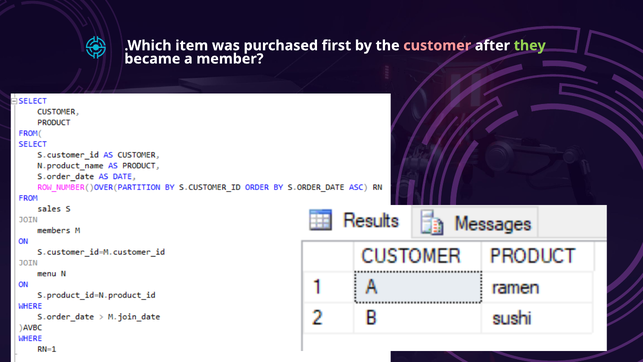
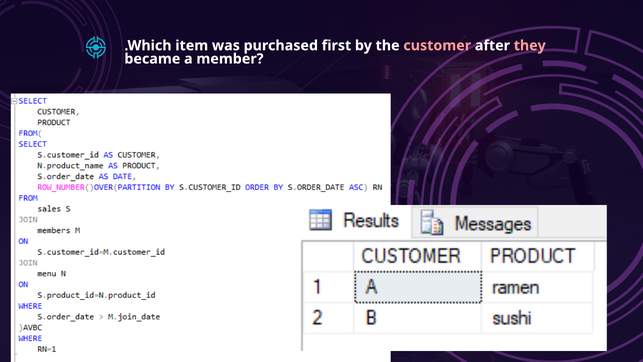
they colour: light green -> pink (530, 46)
